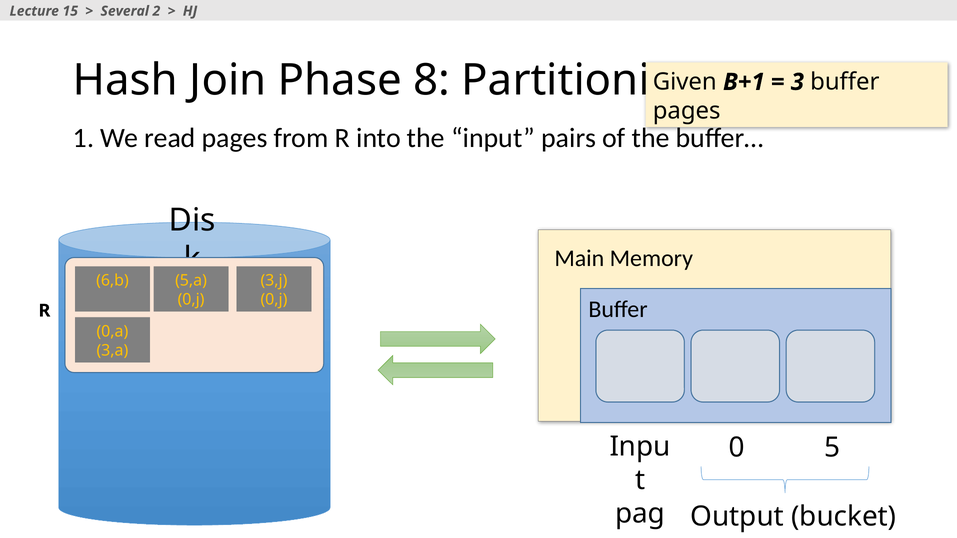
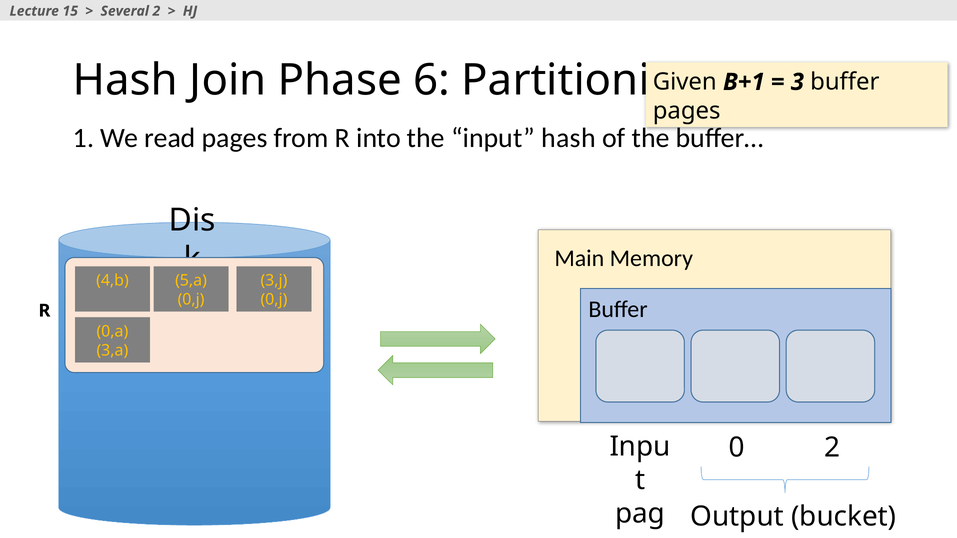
8: 8 -> 6 (432, 80)
input pairs: pairs -> hash (569, 138)
6,b: 6,b -> 4,b (112, 281)
0 5: 5 -> 2 (832, 448)
